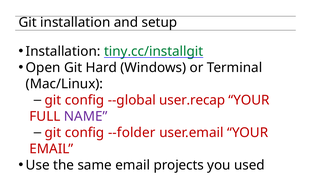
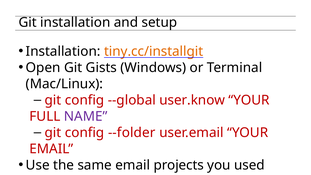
tiny.cc/installgit colour: green -> orange (154, 51)
Hard: Hard -> Gists (101, 67)
user.recap: user.recap -> user.know (192, 100)
